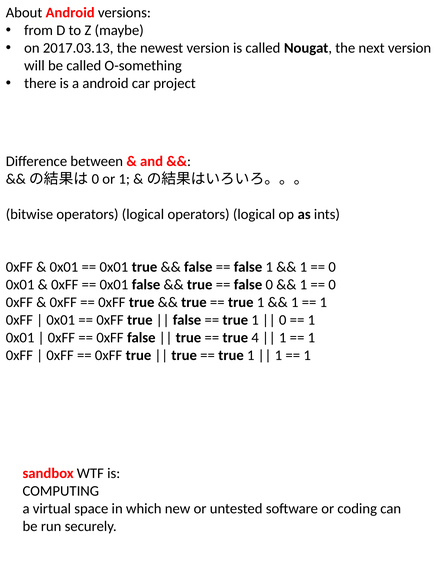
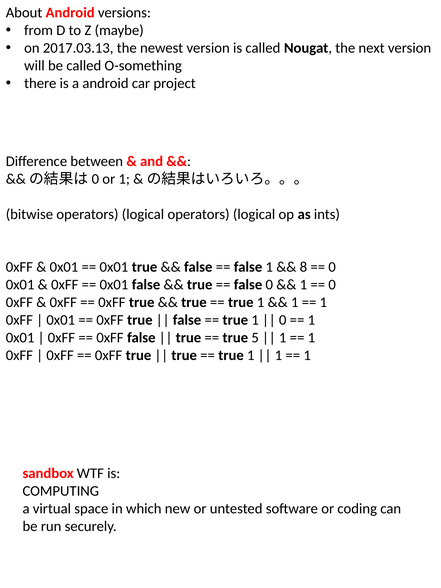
1: 1 -> 8 (303, 267)
4: 4 -> 5 (255, 338)
